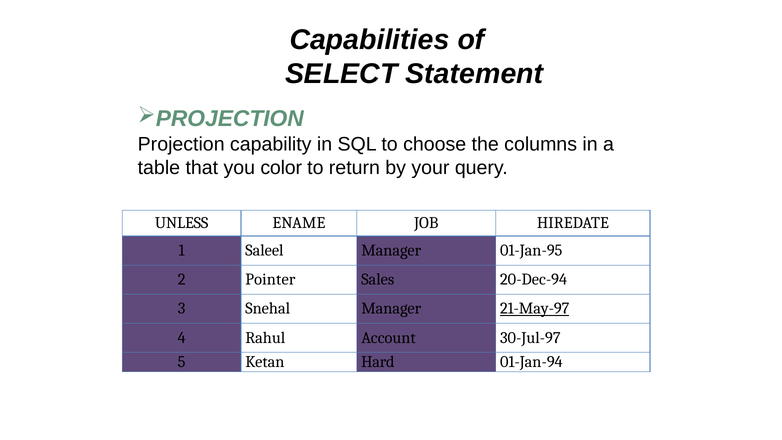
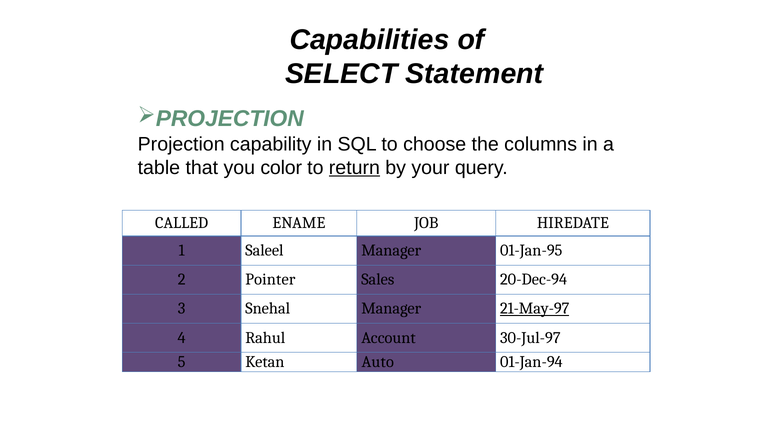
return underline: none -> present (354, 168)
UNLESS: UNLESS -> CALLED (182, 223)
Hard: Hard -> Auto (378, 362)
